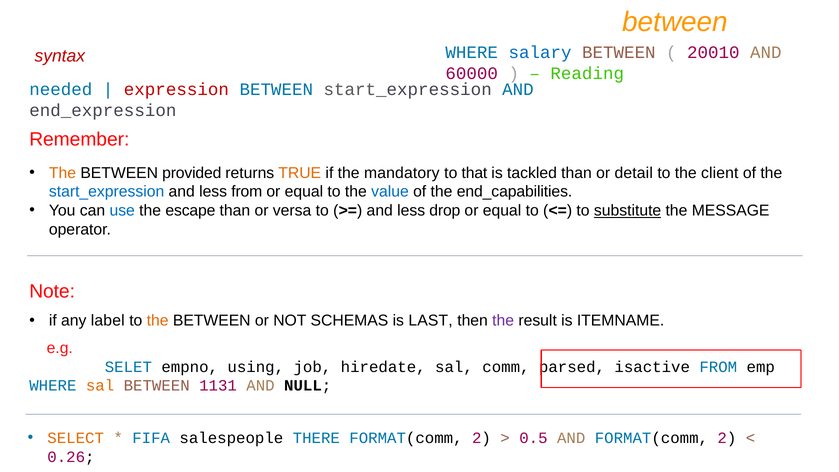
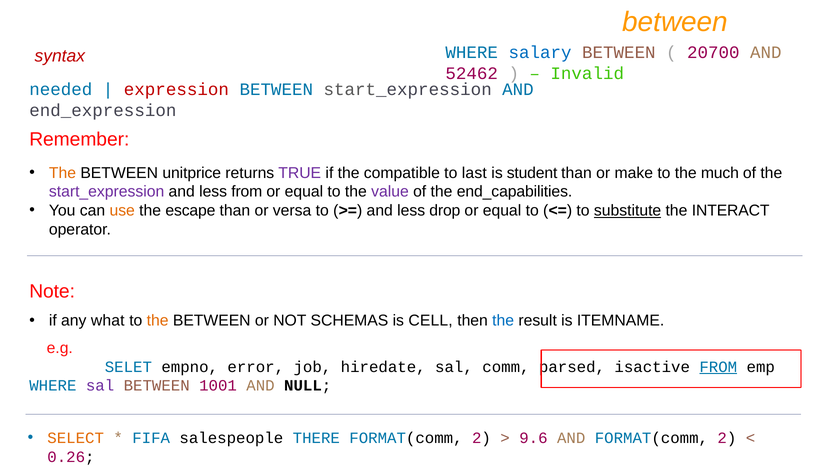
20010: 20010 -> 20700 (713, 52)
60000: 60000 -> 52462 (472, 73)
Reading: Reading -> Invalid (587, 73)
provided: provided -> unitprice (192, 173)
TRUE colour: orange -> purple (300, 173)
mandatory: mandatory -> compatible (402, 173)
that: that -> last (474, 173)
tackled: tackled -> student (532, 173)
detail: detail -> make (634, 173)
client: client -> much (720, 173)
start_expression colour: blue -> purple (107, 192)
value colour: blue -> purple (390, 192)
use colour: blue -> orange (122, 211)
MESSAGE: MESSAGE -> INTERACT (731, 211)
label: label -> what (108, 321)
LAST: LAST -> CELL (431, 321)
the colour: purple -> blue (503, 321)
using: using -> error (256, 367)
FROM underline: none -> present (718, 367)
sal colour: orange -> purple (100, 386)
1131: 1131 -> 1001 (218, 386)
0.5: 0.5 -> 9.6 (533, 438)
